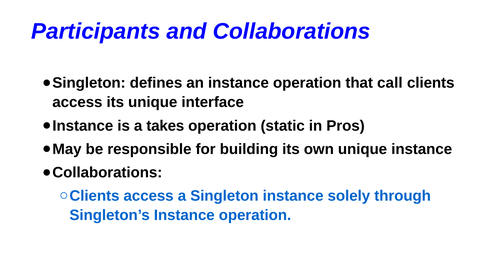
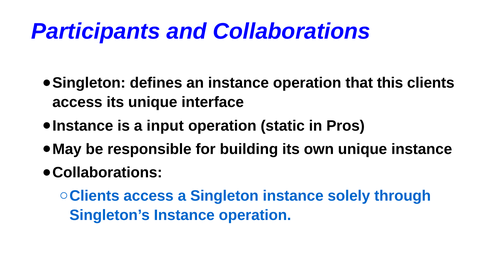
call: call -> this (390, 83)
takes: takes -> input (165, 126)
